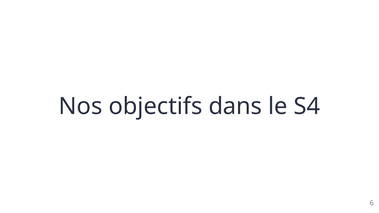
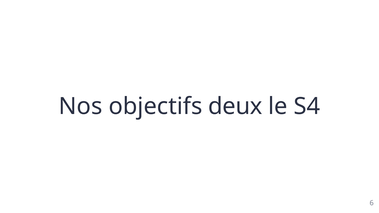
dans: dans -> deux (235, 106)
